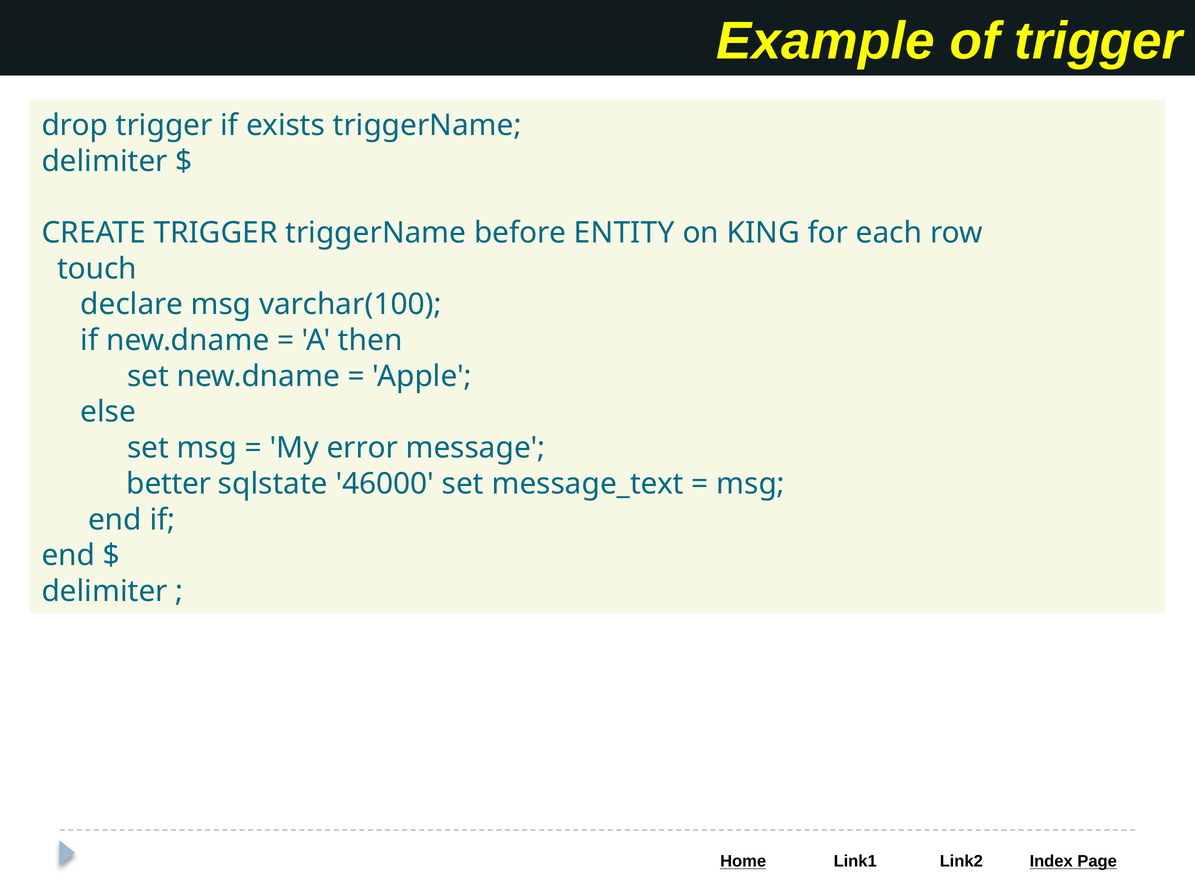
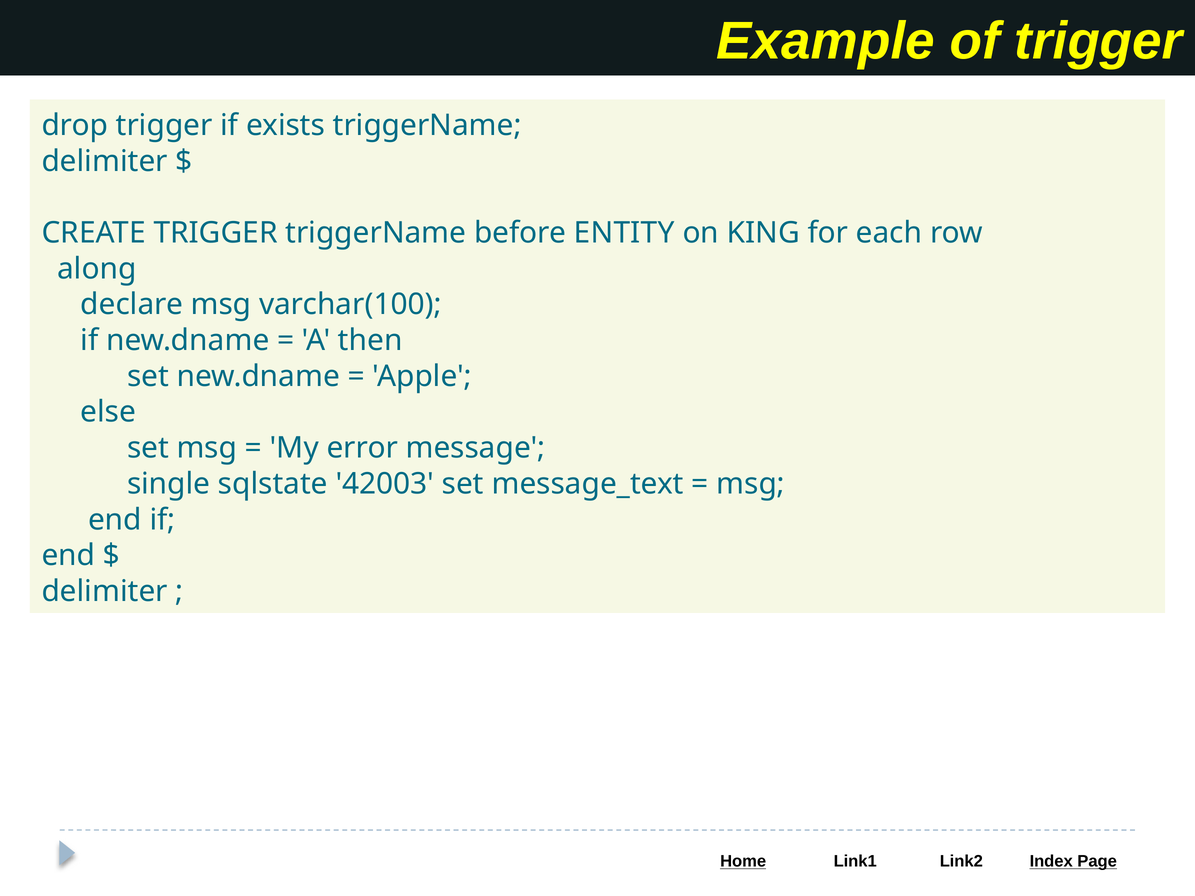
touch: touch -> along (97, 269)
better: better -> single (169, 484)
46000: 46000 -> 42003 (385, 484)
